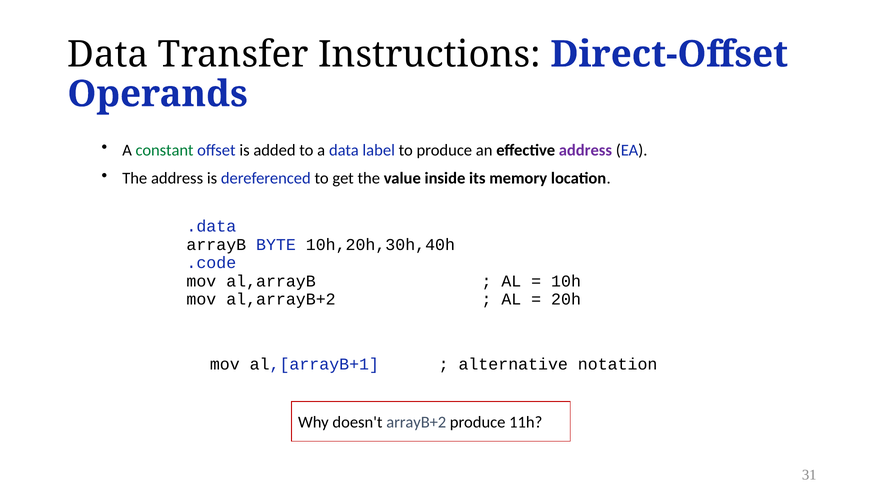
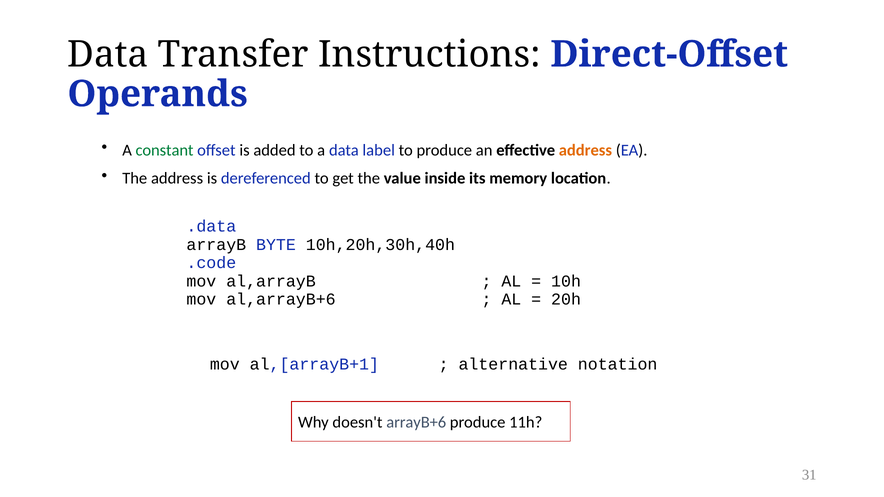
address colour: purple -> orange (585, 150)
al,arrayB+2: al,arrayB+2 -> al,arrayB+6 (281, 300)
arrayB+2: arrayB+2 -> arrayB+6 (416, 423)
